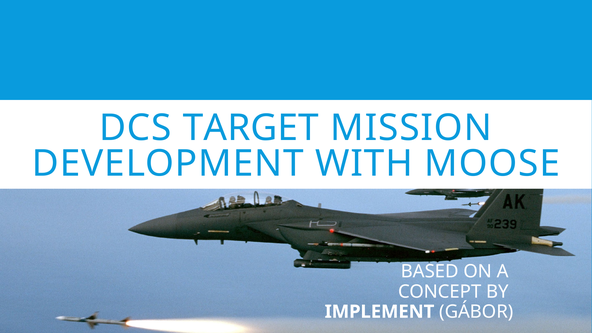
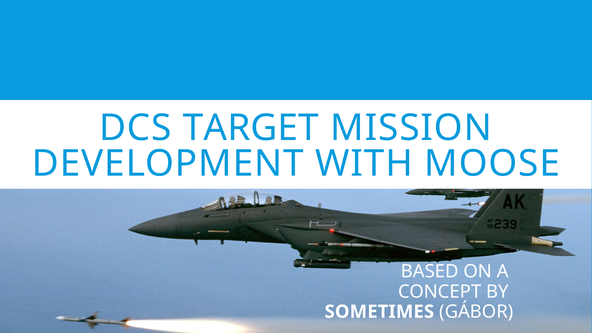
IMPLEMENT: IMPLEMENT -> SOMETIMES (379, 312)
